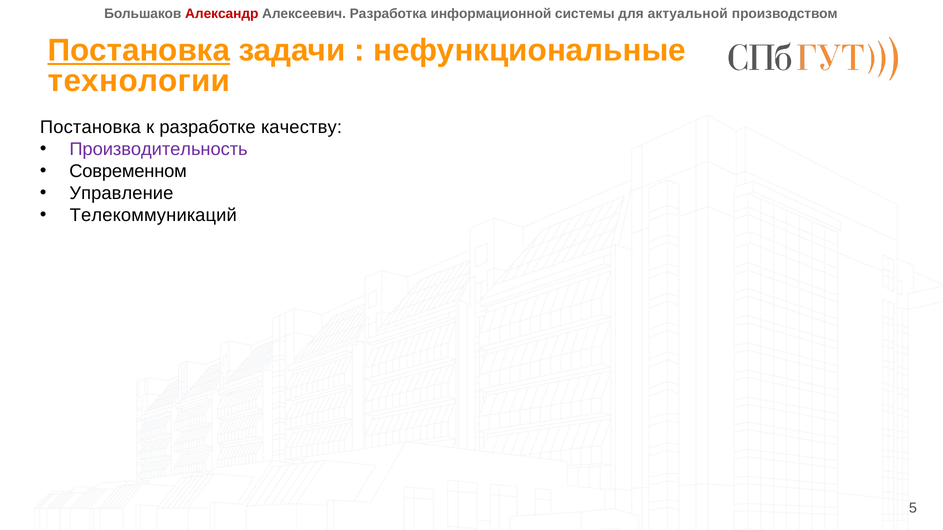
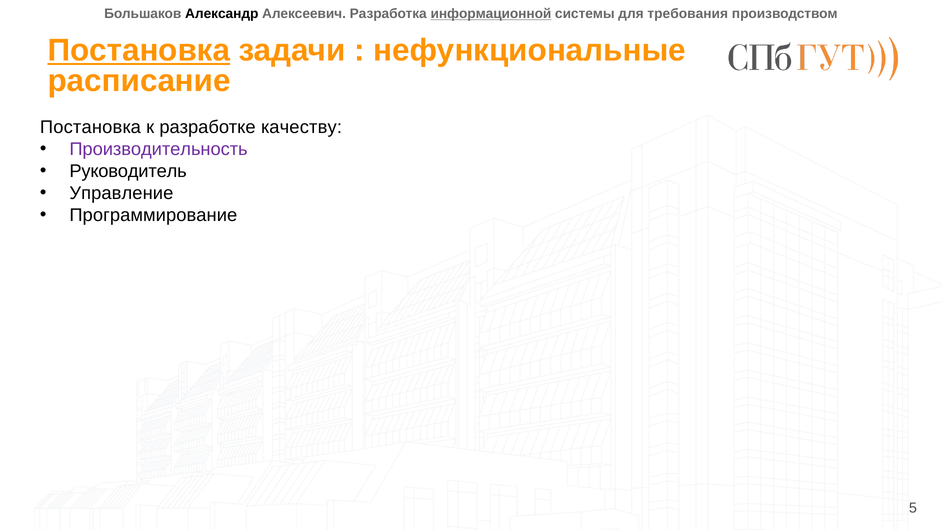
Александр colour: red -> black (222, 14)
информационной underline: none -> present (491, 14)
актуальной: актуальной -> требования (688, 14)
технологии: технологии -> расписание (139, 81)
Современном: Современном -> Руководитель (128, 171)
Телекоммуникаций: Телекоммуникаций -> Программирование (153, 215)
